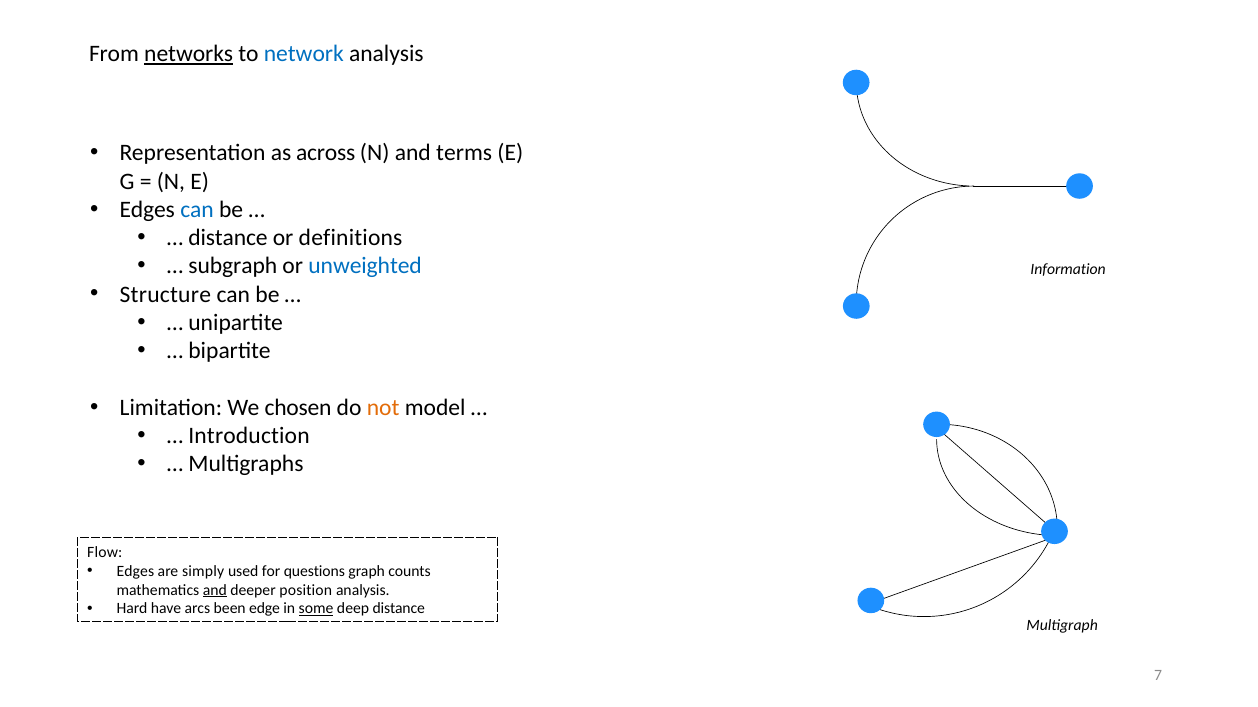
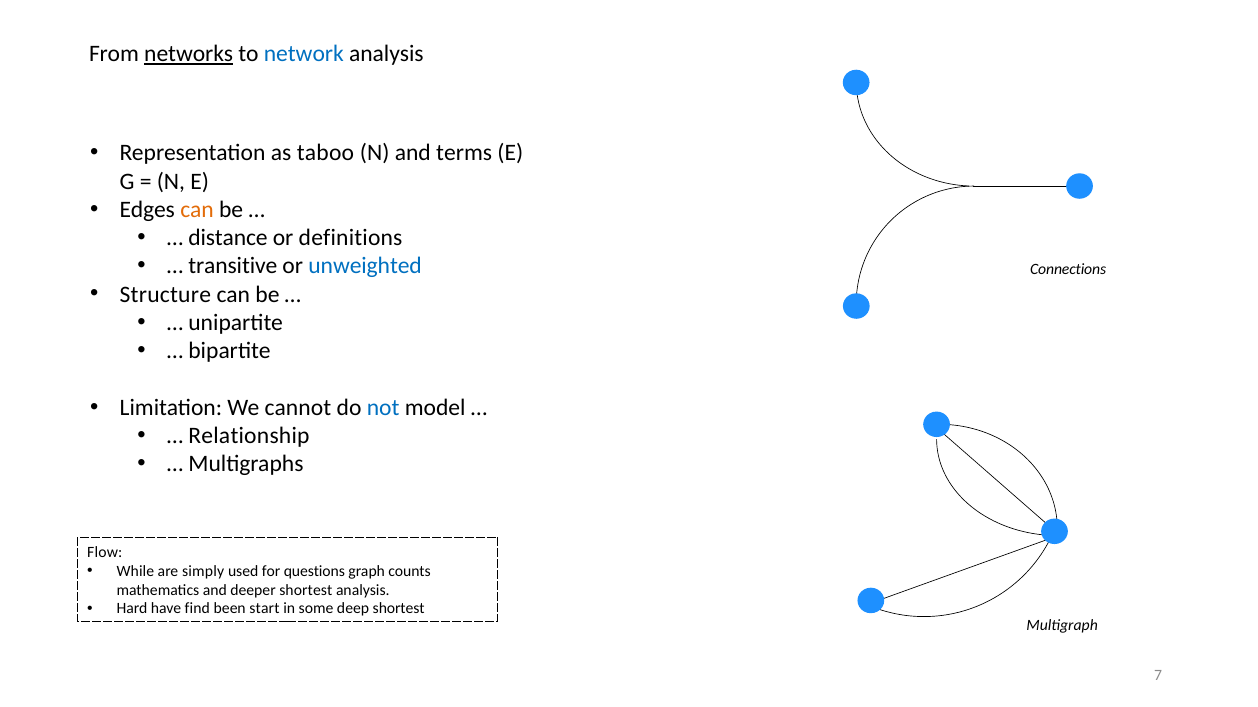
across: across -> taboo (325, 153)
can colour: blue -> orange (197, 210)
subgraph: subgraph -> transitive (233, 266)
Information: Information -> Connections (1068, 269)
chosen: chosen -> cannot (298, 408)
not colour: orange -> blue (383, 408)
Introduction: Introduction -> Relationship (249, 436)
Edges: Edges -> While (135, 572)
and underline: present -> none (215, 590)
deeper position: position -> shortest (306, 590)
arcs: arcs -> find (197, 609)
edge: edge -> start (264, 609)
some underline: present -> none (316, 609)
deep distance: distance -> shortest (399, 609)
